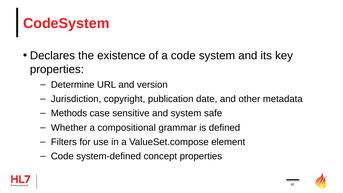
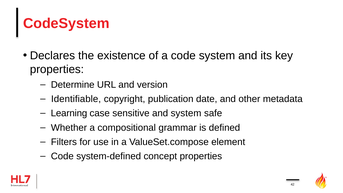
Jurisdiction: Jurisdiction -> Identifiable (76, 99)
Methods: Methods -> Learning (69, 113)
